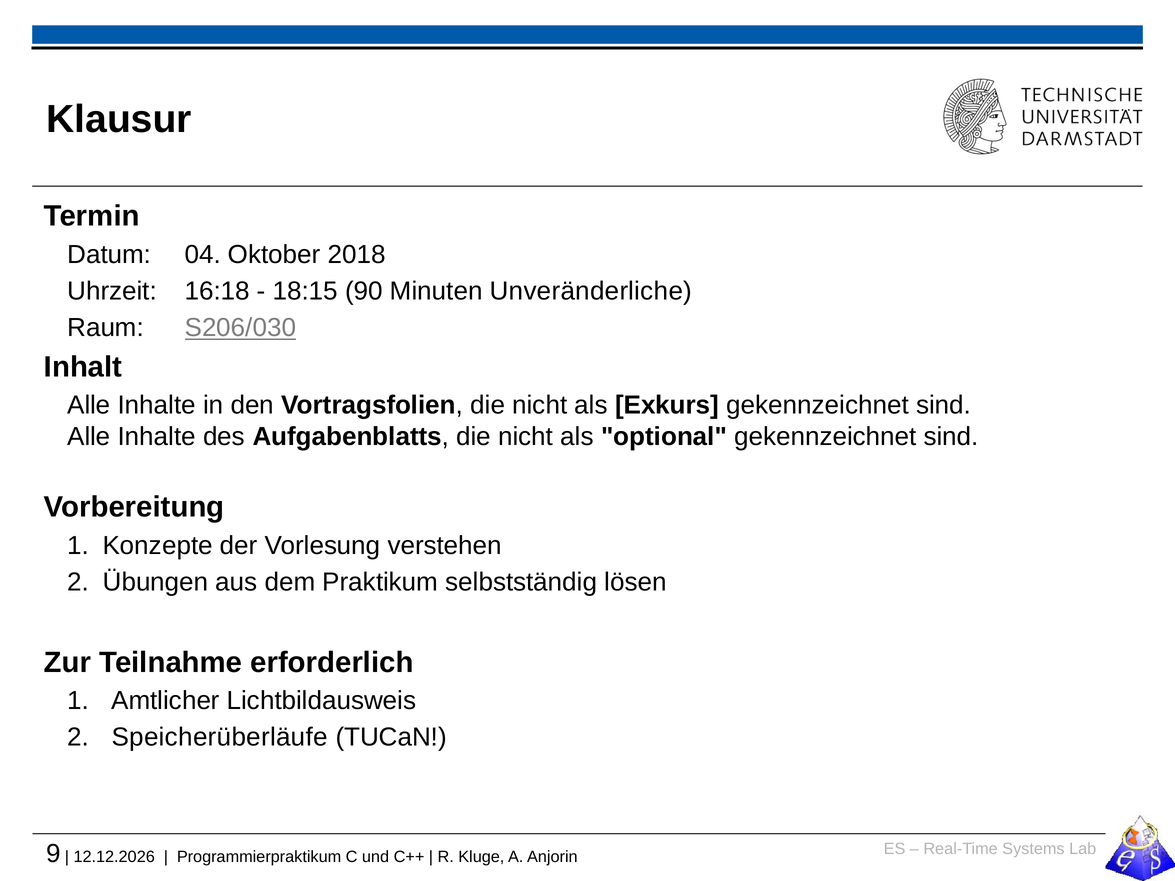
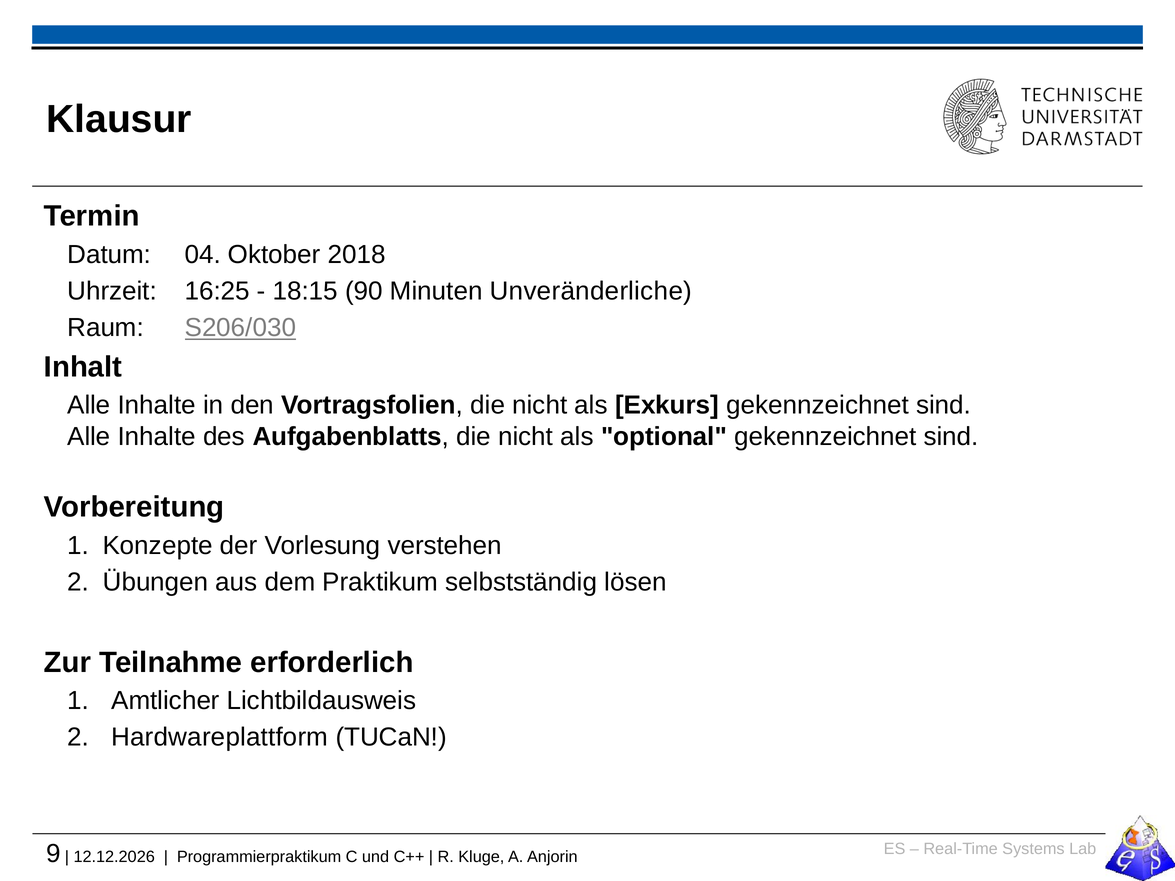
16:18: 16:18 -> 16:25 (217, 291)
Speicherüberläufe: Speicherüberläufe -> Hardwareplattform (220, 738)
